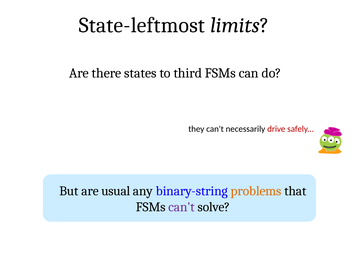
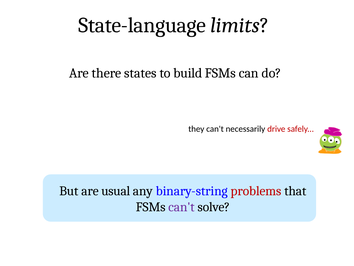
State-leftmost: State-leftmost -> State-language (142, 25)
third: third -> build (188, 73)
problems colour: orange -> red (256, 191)
